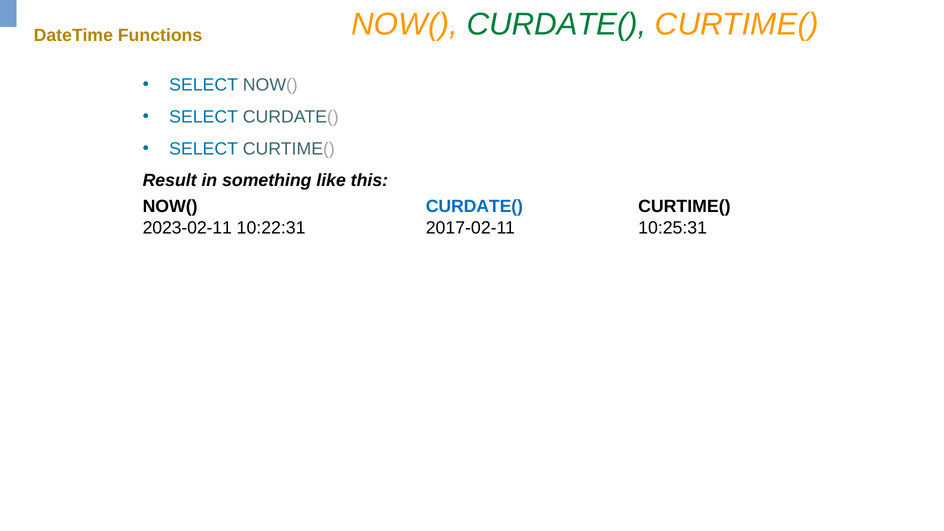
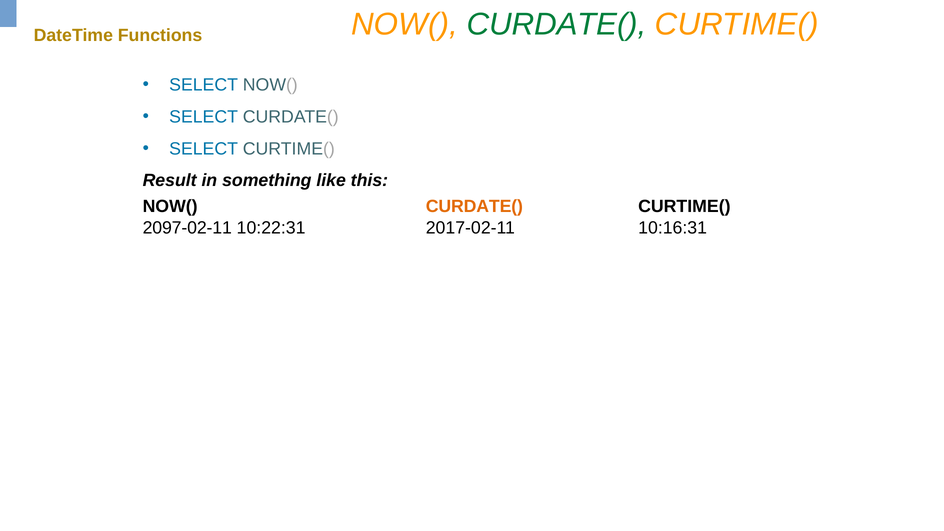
CURDATE( colour: blue -> orange (474, 207)
2023-02-11: 2023-02-11 -> 2097-02-11 (187, 228)
10:25:31: 10:25:31 -> 10:16:31 (673, 228)
